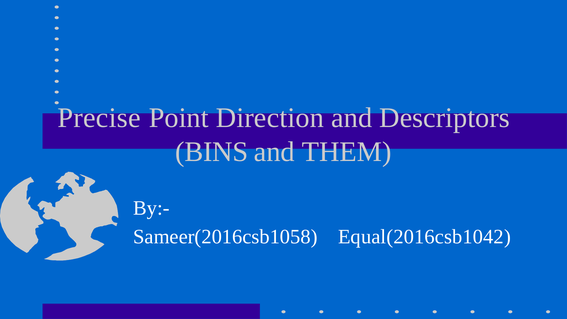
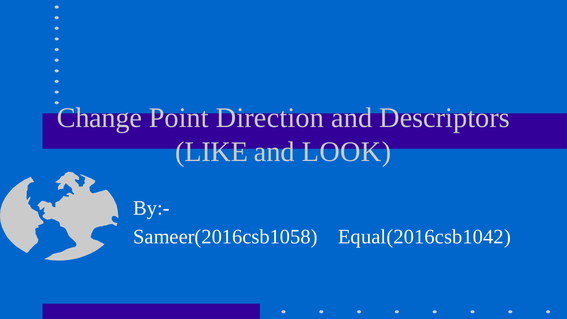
Precise: Precise -> Change (99, 118)
BINS: BINS -> LIKE (212, 152)
THEM: THEM -> LOOK (346, 152)
